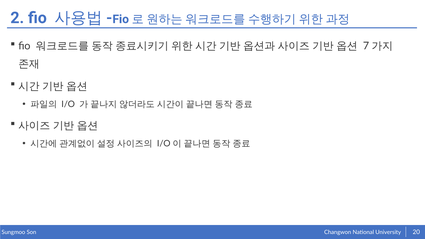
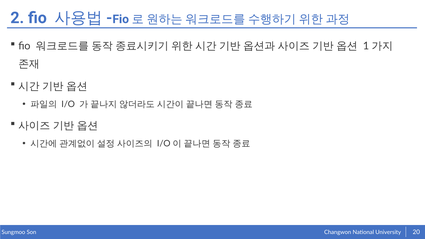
7: 7 -> 1 (366, 46)
